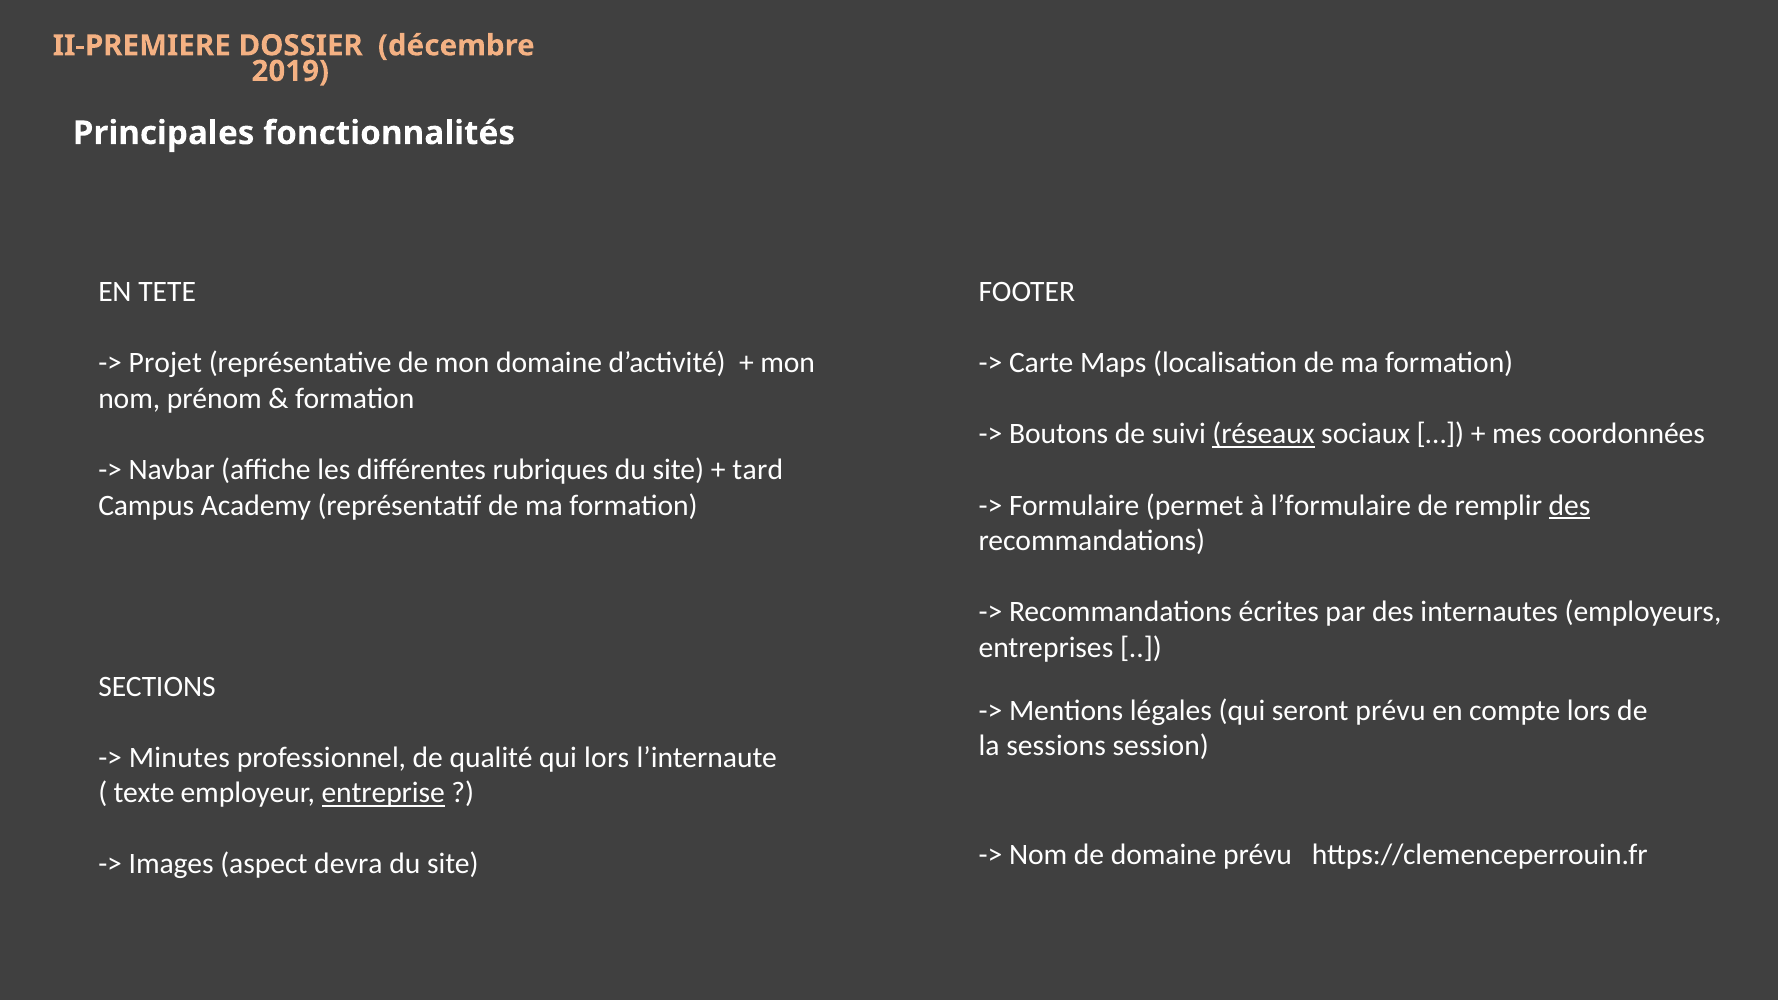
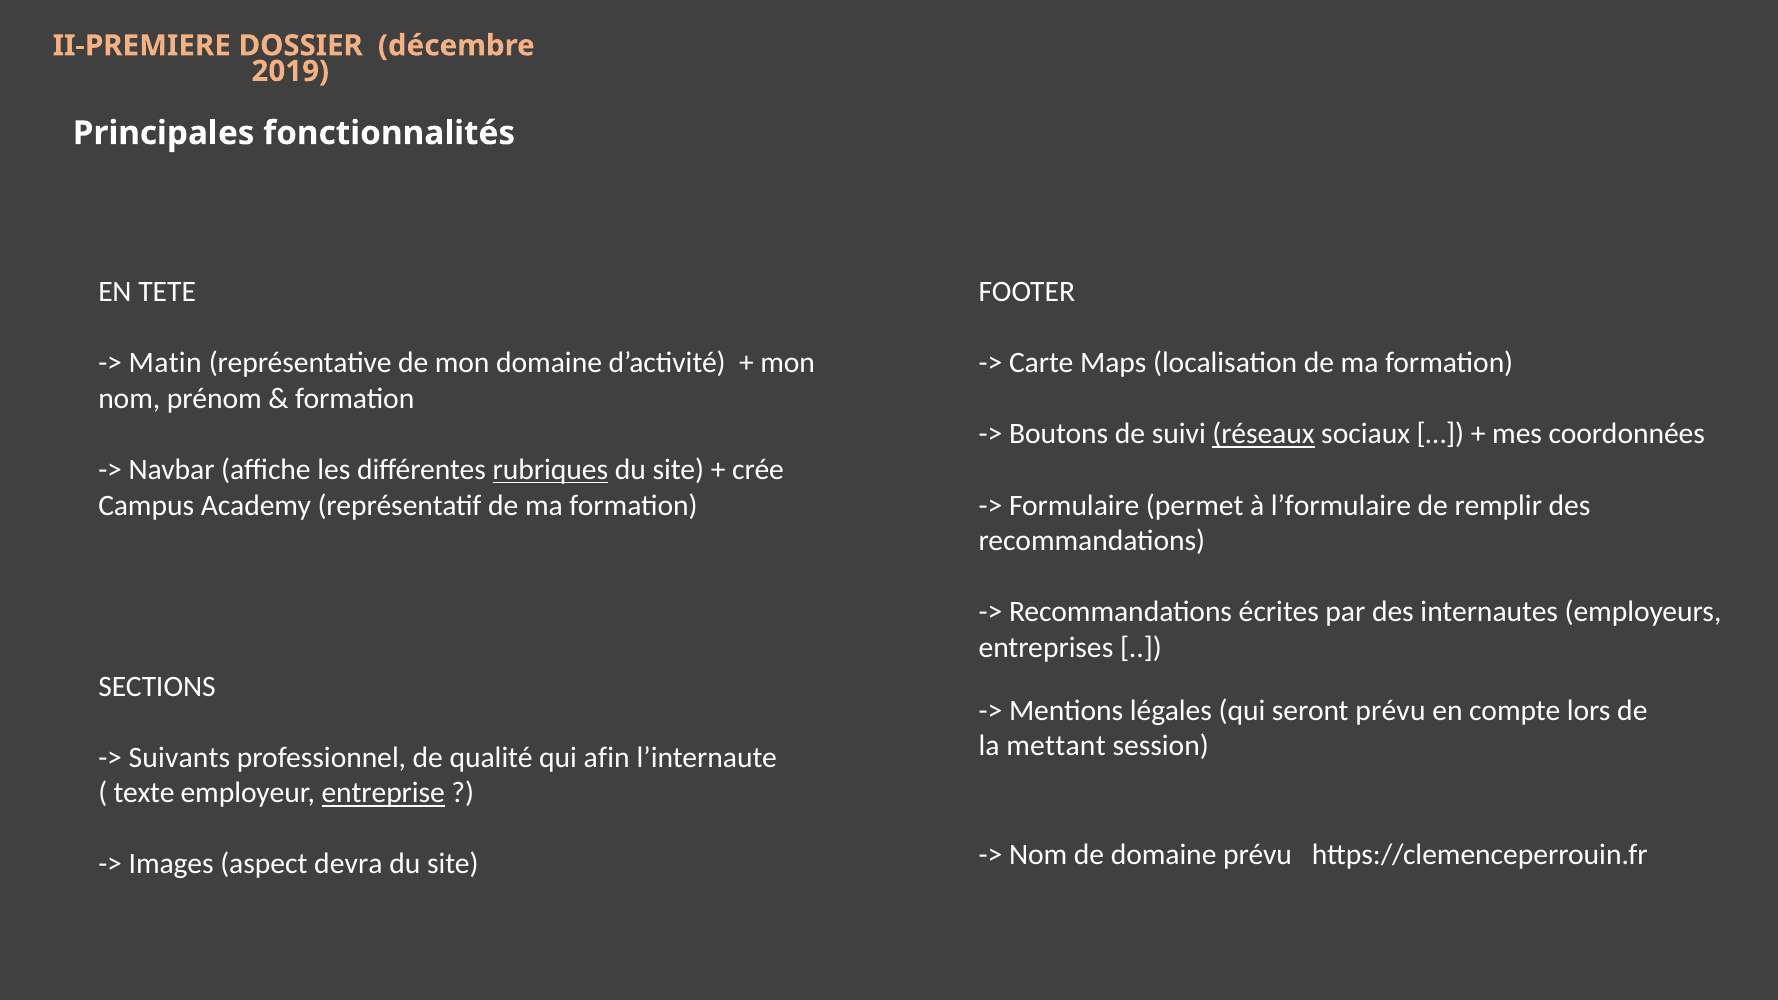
Projet: Projet -> Matin (165, 363)
rubriques underline: none -> present (550, 470)
tard: tard -> crée (758, 470)
des underline: present -> none (1570, 505)
sessions: sessions -> mettant (1056, 746)
Minutes: Minutes -> Suivants (179, 758)
qui lors: lors -> afin (607, 758)
